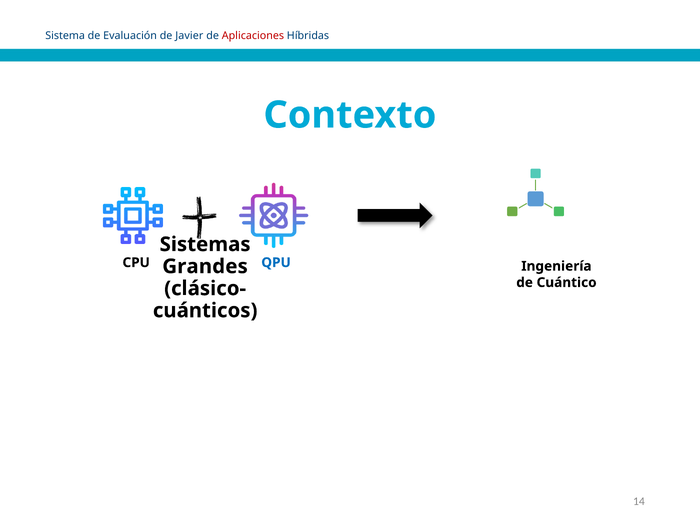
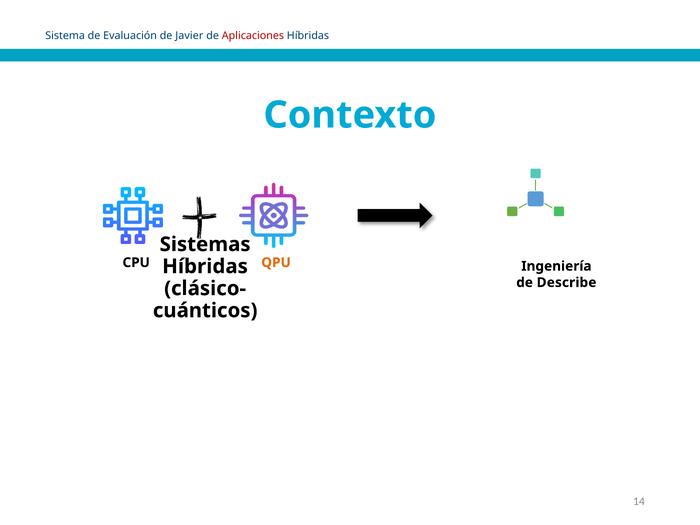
QPU colour: blue -> orange (276, 263)
Grandes: Grandes -> Híbridas (205, 266)
Cuántico: Cuántico -> Describe (567, 283)
